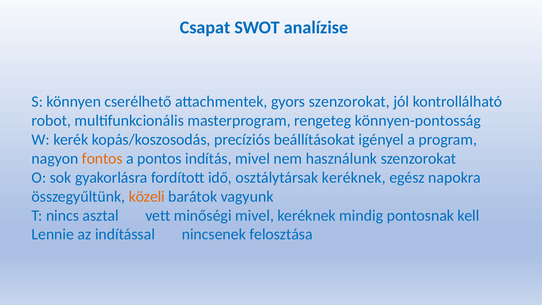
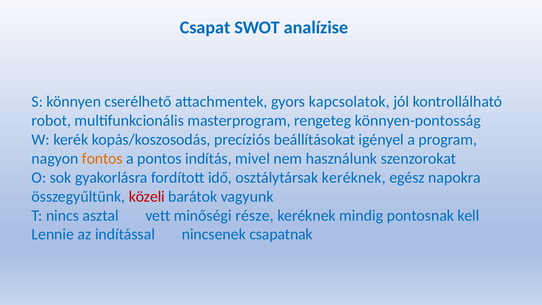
gyors szenzorokat: szenzorokat -> kapcsolatok (349, 101)
közeli colour: orange -> red (147, 196)
minőségi mivel: mivel -> része (255, 215)
felosztása: felosztása -> csapatnak (281, 234)
